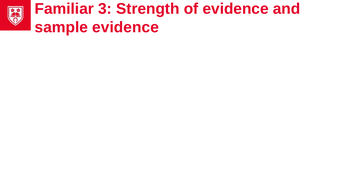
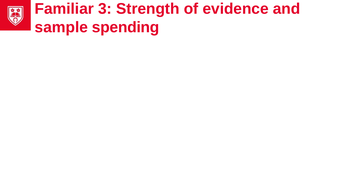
sample evidence: evidence -> spending (126, 27)
